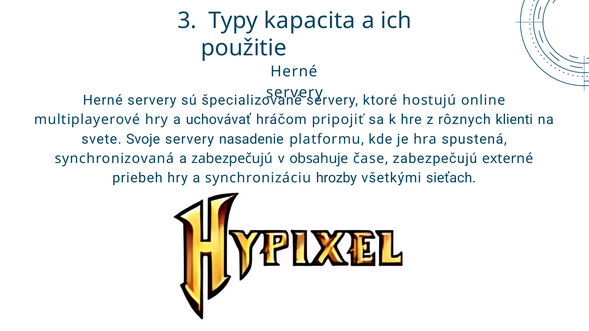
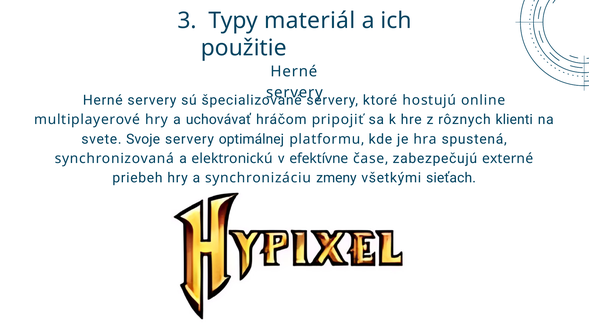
kapacita: kapacita -> materiál (310, 21)
nasadenie: nasadenie -> optimálnej (251, 139)
a zabezpečujú: zabezpečujú -> elektronickú (232, 159)
obsahuje: obsahuje -> efektívne (319, 159)
hrozby: hrozby -> zmeny (336, 178)
